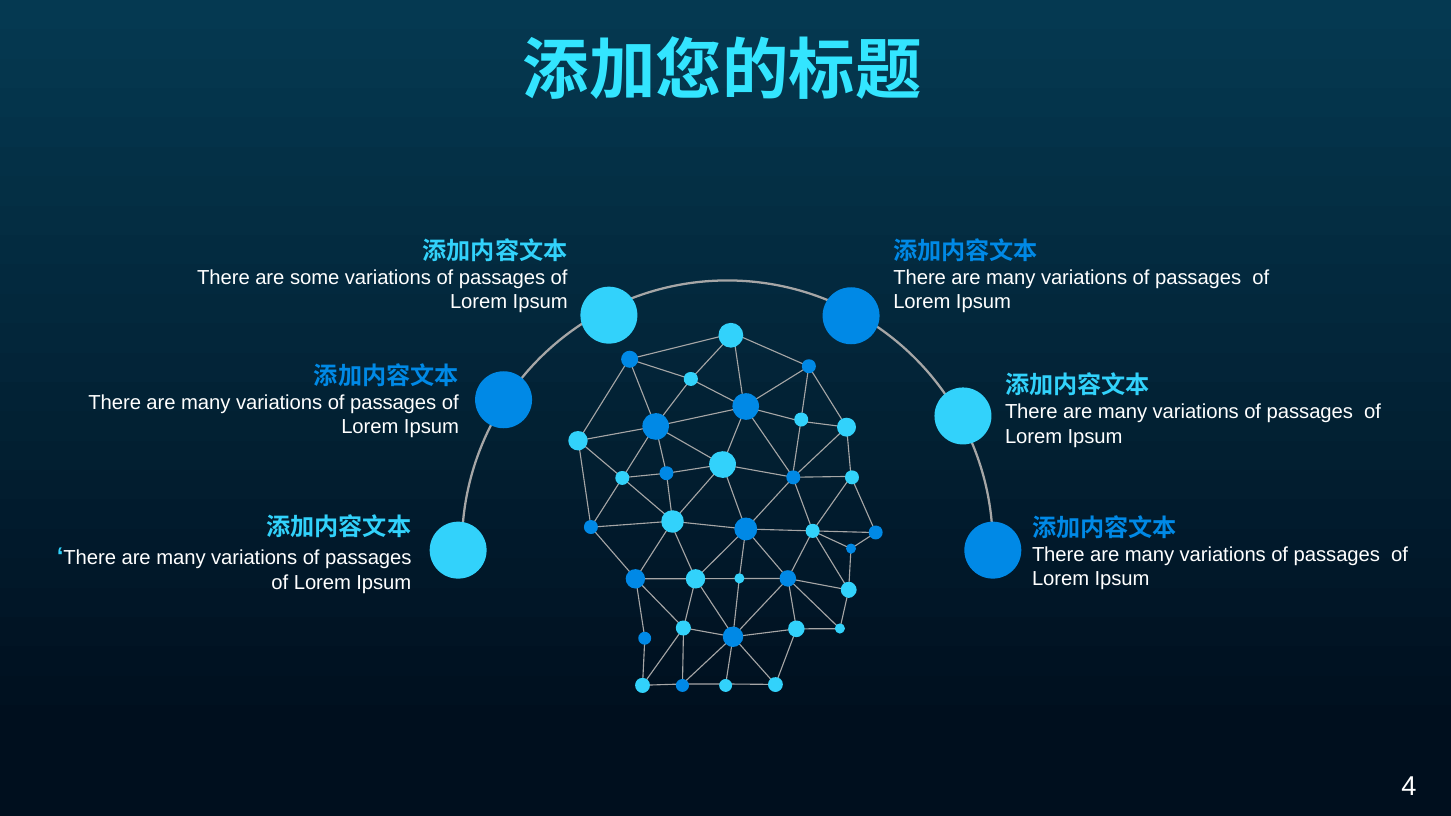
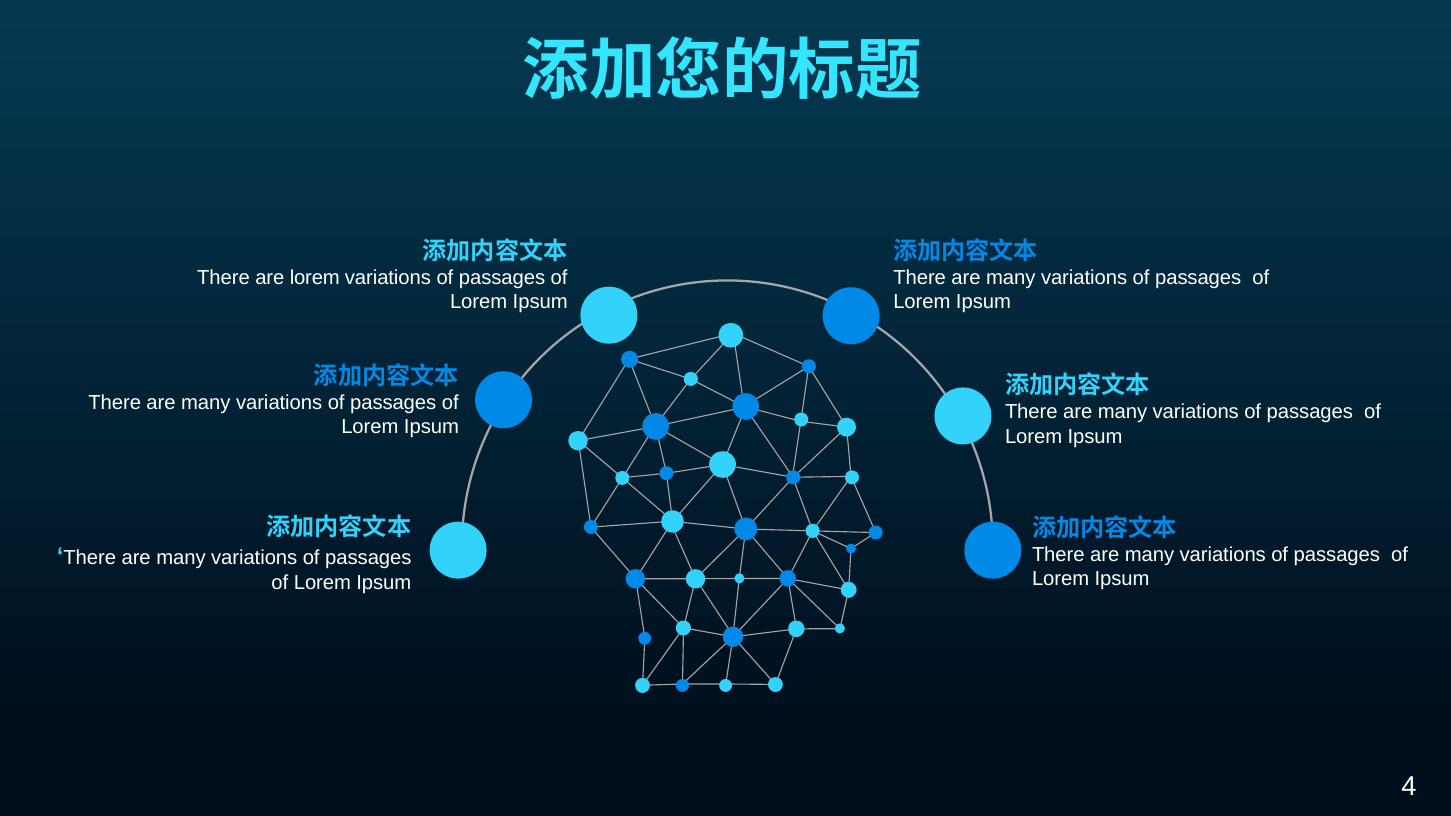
are some: some -> lorem (315, 278)
